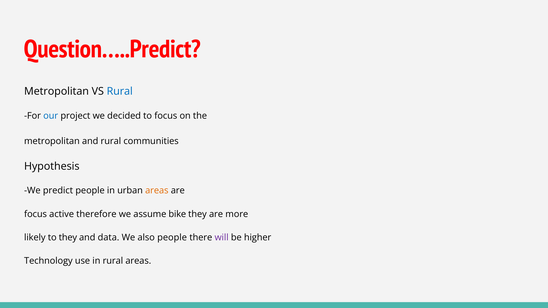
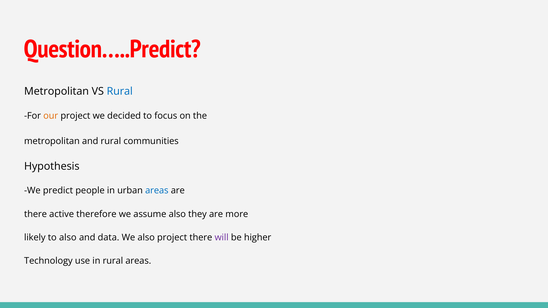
our colour: blue -> orange (51, 116)
areas colour: orange -> blue (157, 191)
focus: focus -> there (36, 214)
assume bike: bike -> also (177, 214)
to they: they -> also (68, 238)
also people: people -> project (172, 238)
